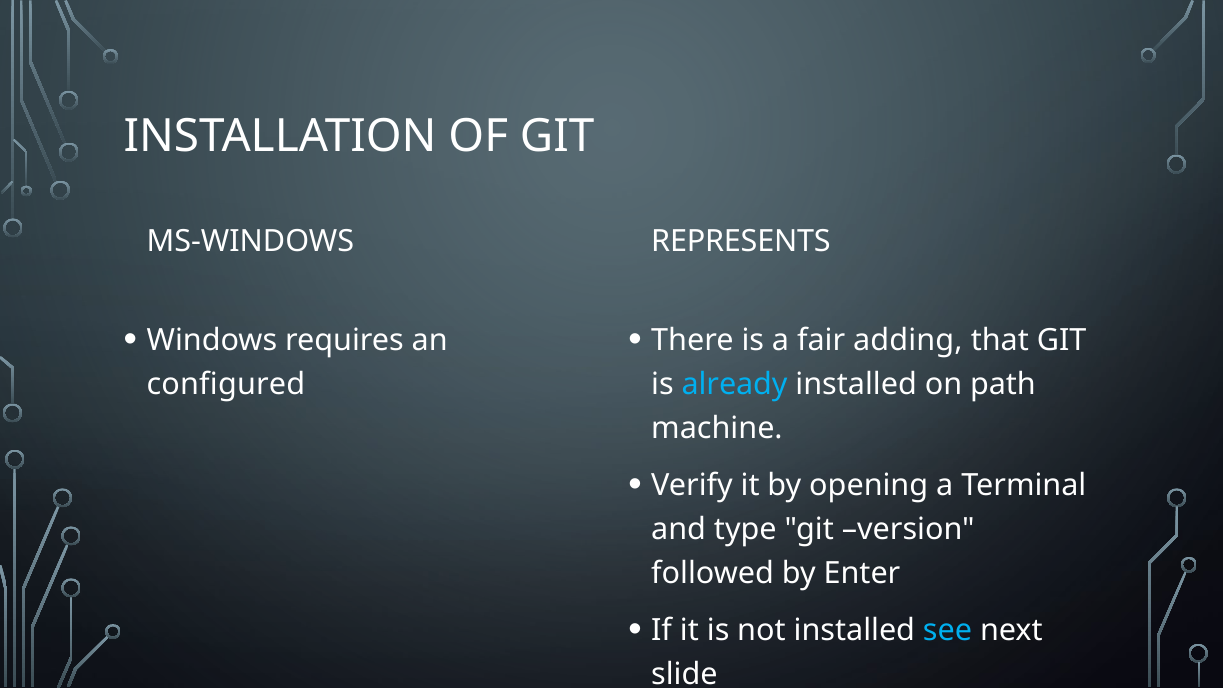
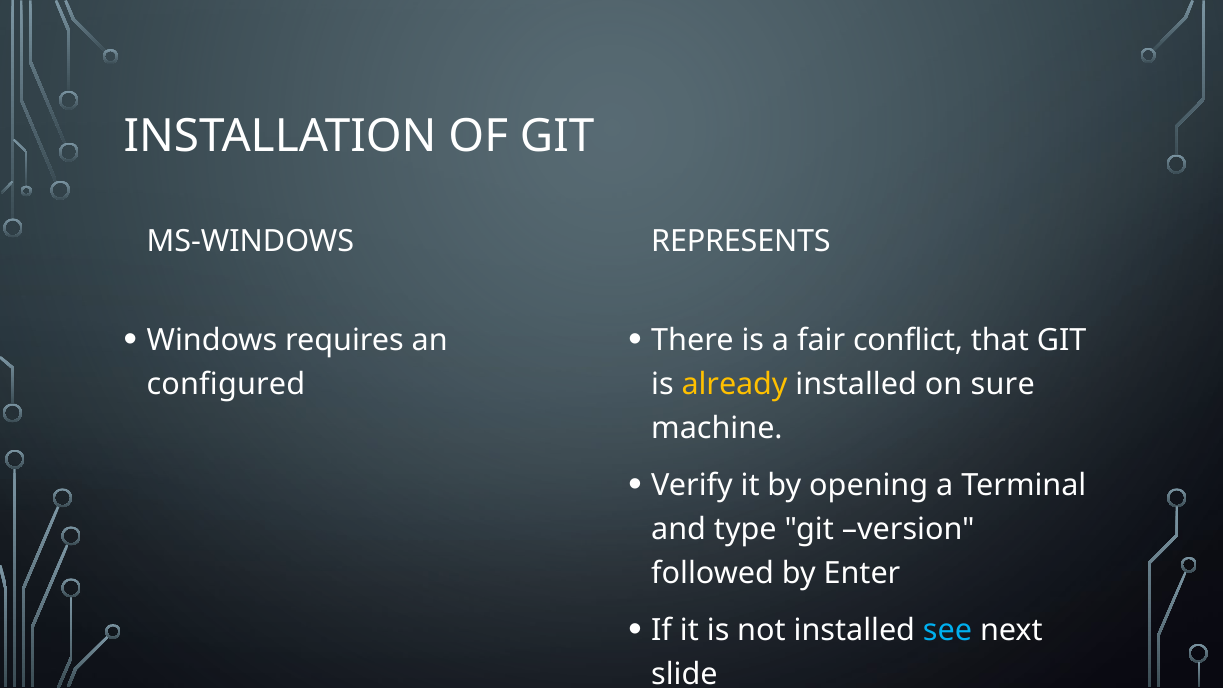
adding: adding -> conflict (908, 341)
already colour: light blue -> yellow (735, 385)
path: path -> sure (1003, 385)
